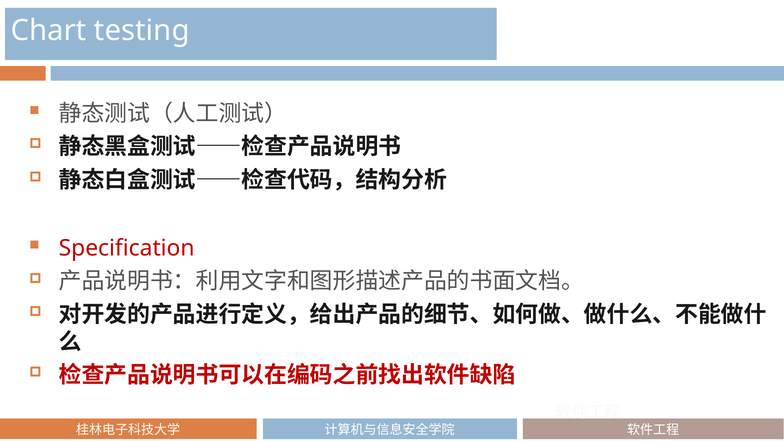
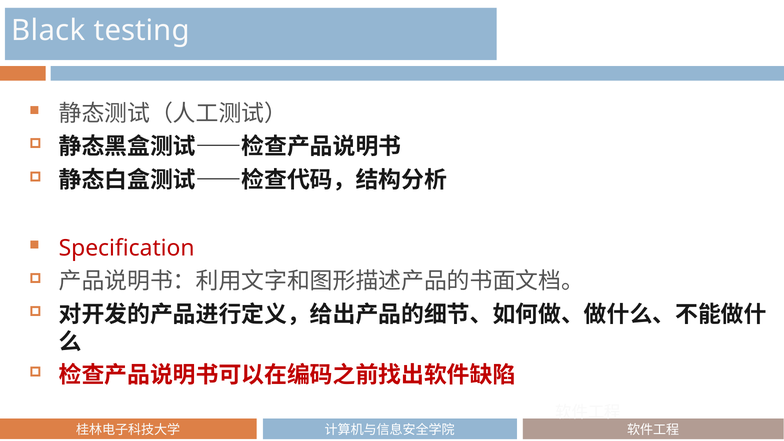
Chart: Chart -> Black (48, 31)
